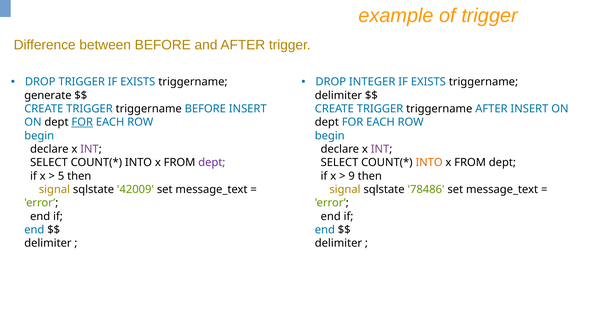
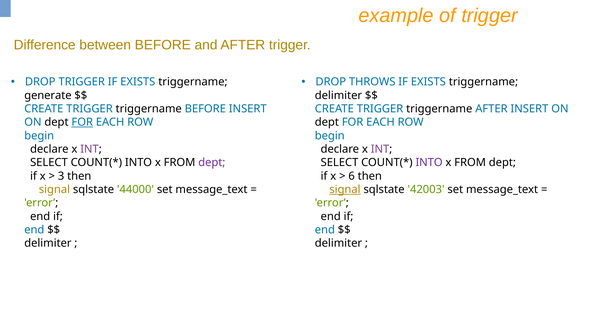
INTEGER: INTEGER -> THROWS (372, 82)
INTO colour: orange -> purple (429, 163)
5: 5 -> 3 (61, 176)
9: 9 -> 6 (352, 176)
42009: 42009 -> 44000 (135, 189)
signal underline: none -> present (345, 189)
78486: 78486 -> 42003 (426, 189)
